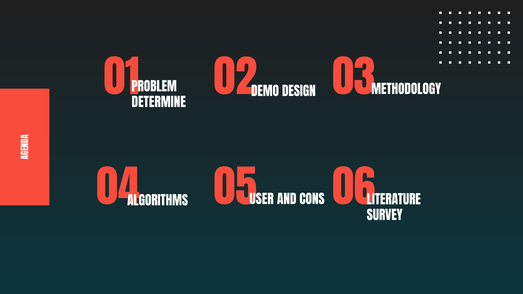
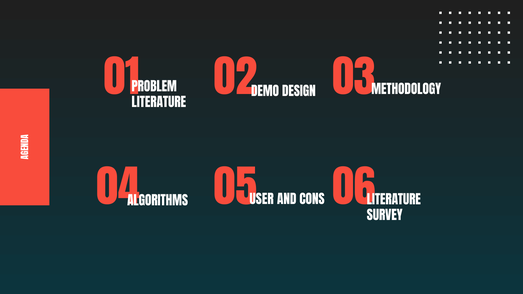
DETERMINE: DETERMINE -> LITERATURE (159, 103)
